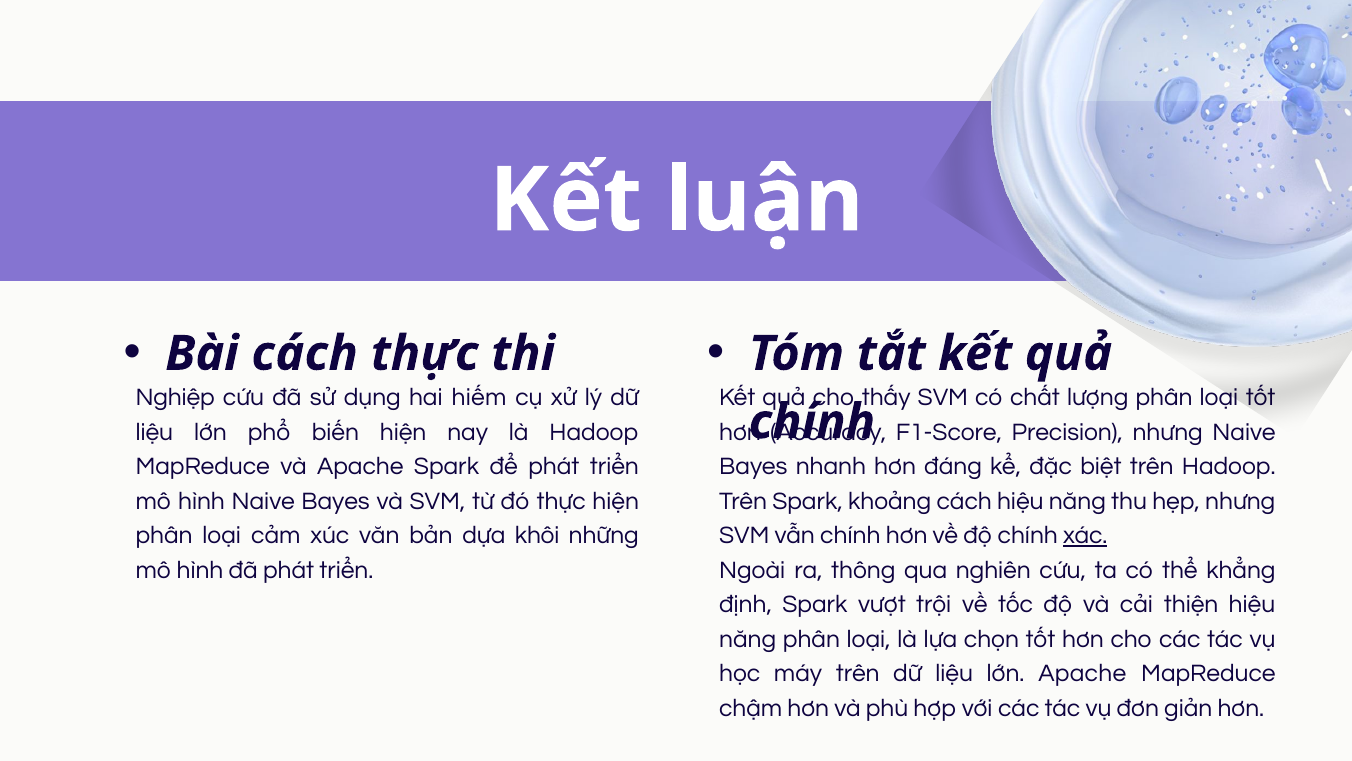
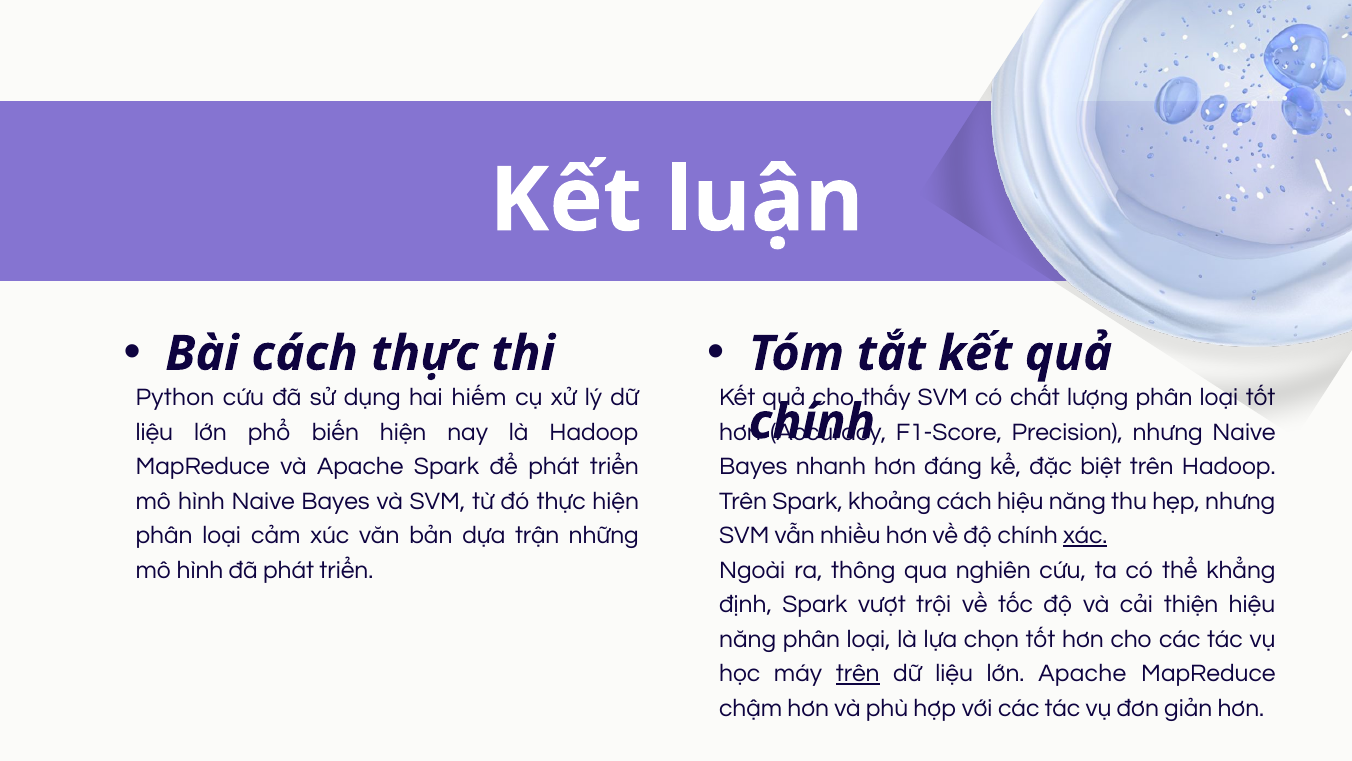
Nghiệp: Nghiệp -> Python (175, 397)
khôi: khôi -> trận (537, 535)
vẫn chính: chính -> nhiều (850, 535)
trên underline: none -> present (858, 673)
